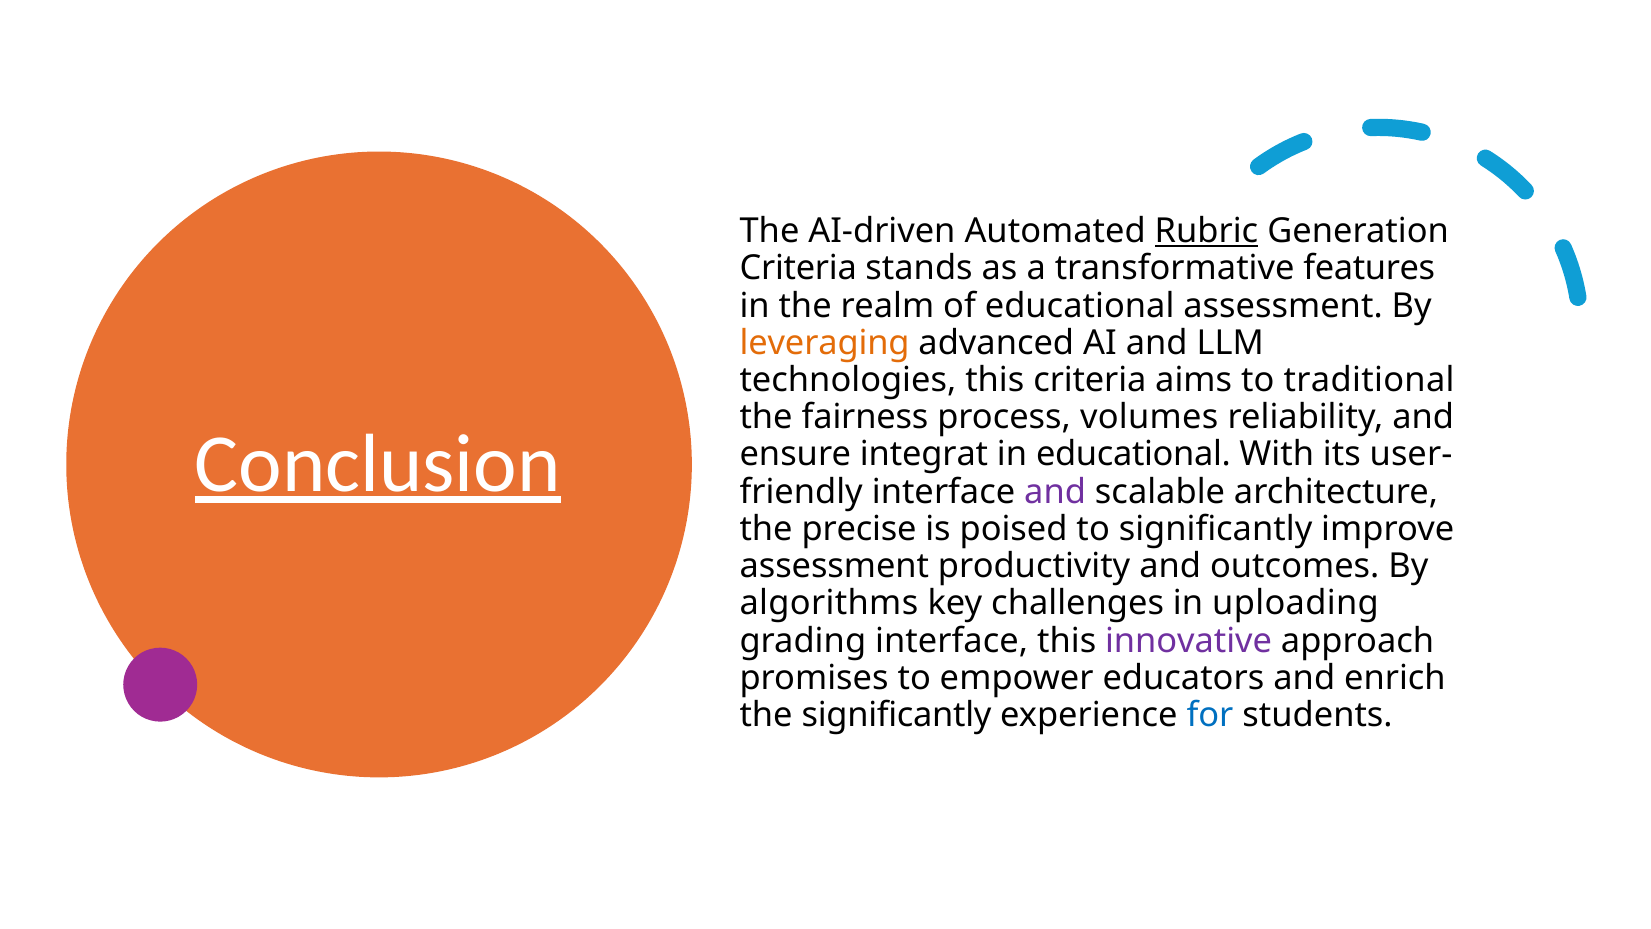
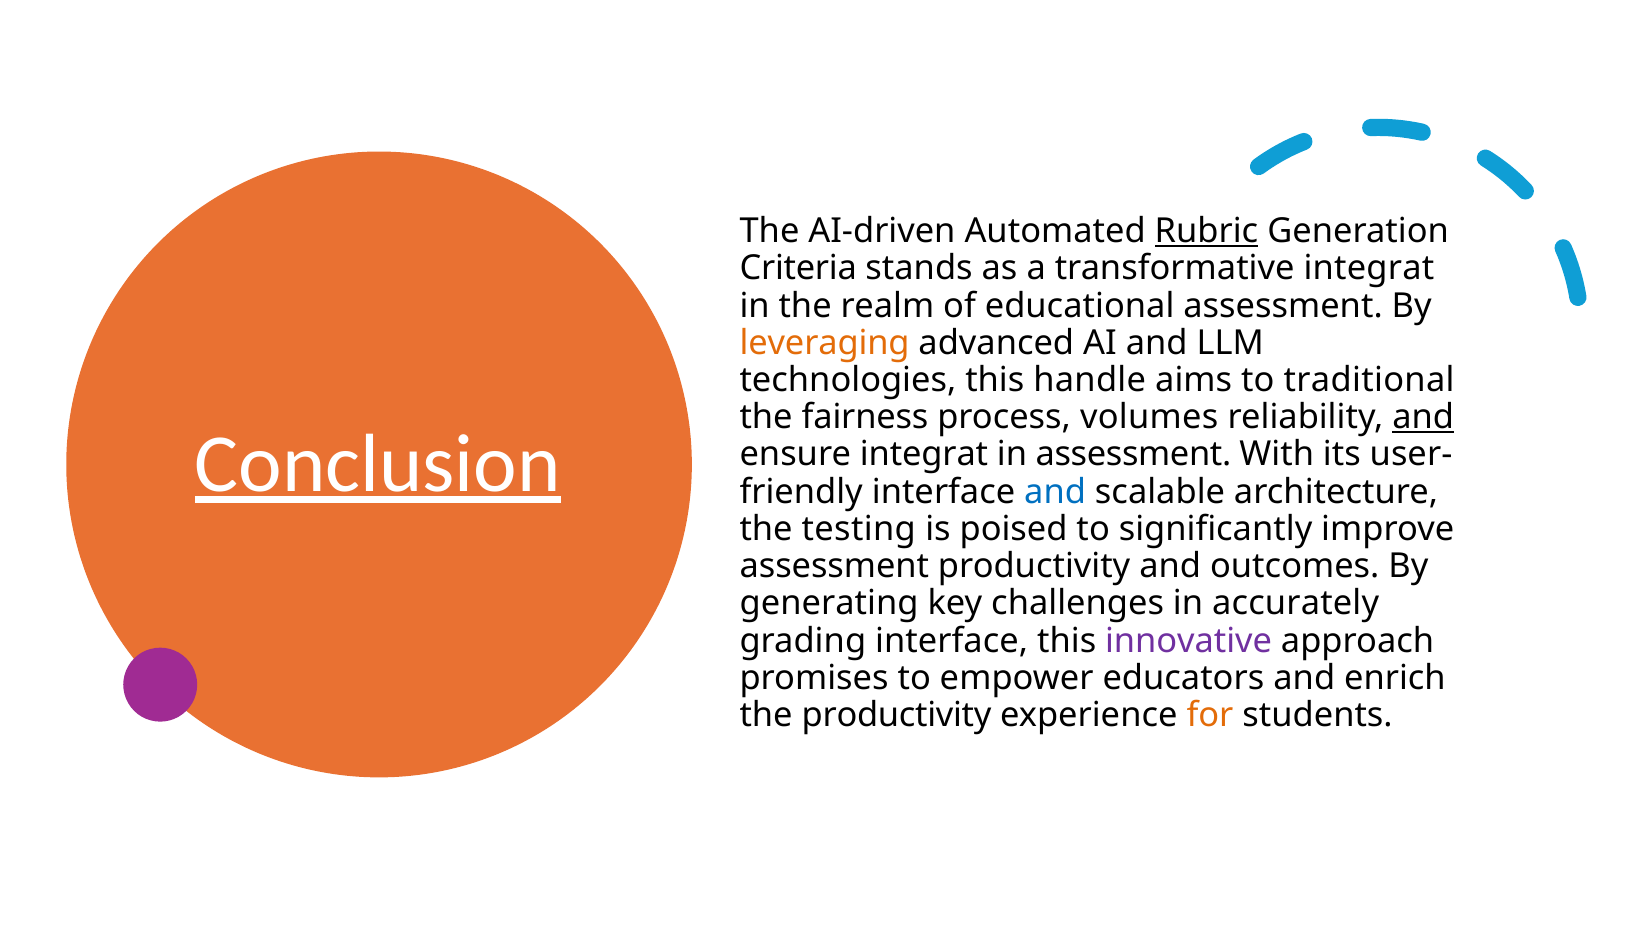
transformative features: features -> integrat (1369, 268)
this criteria: criteria -> handle (1090, 380)
and underline: none -> present (1423, 417)
in educational: educational -> assessment (1133, 454)
and colour: purple -> blue (1055, 492)
precise: precise -> testing (859, 529)
algorithms: algorithms -> generating (829, 603)
uploading: uploading -> accurately (1296, 603)
the significantly: significantly -> productivity (897, 715)
for colour: blue -> orange (1210, 715)
